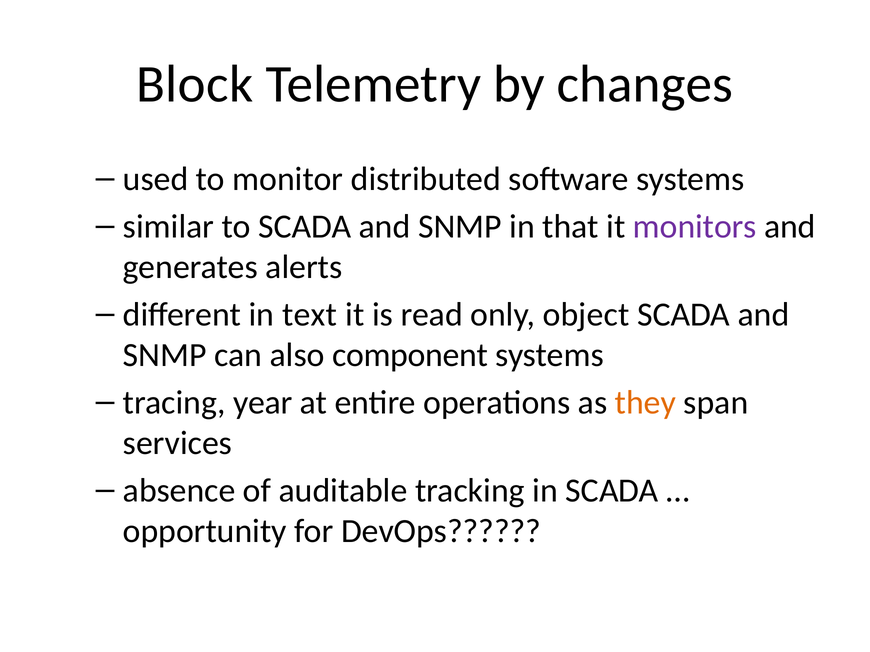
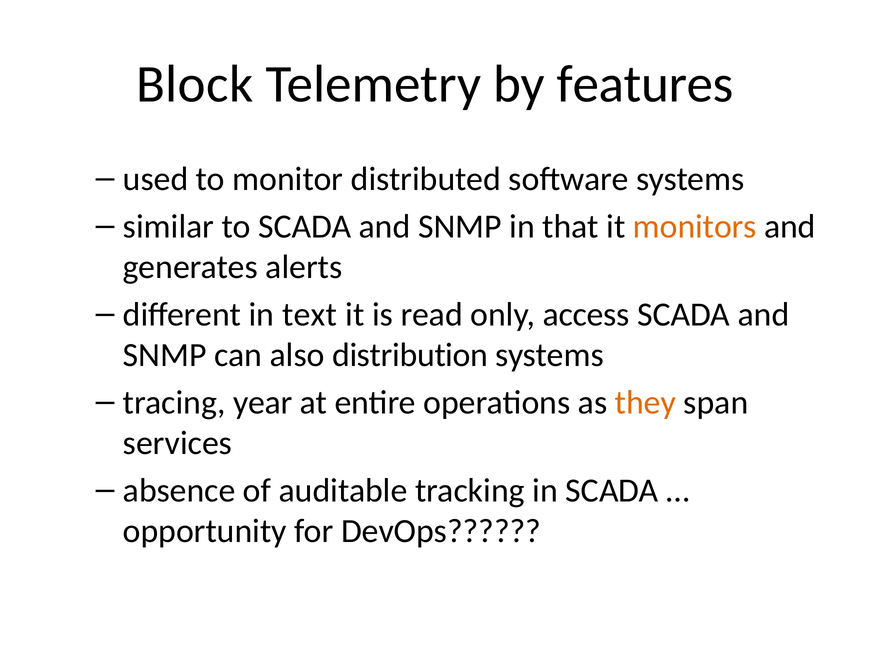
changes: changes -> features (645, 84)
monitors colour: purple -> orange (695, 227)
object: object -> access (586, 315)
component: component -> distribution (410, 355)
